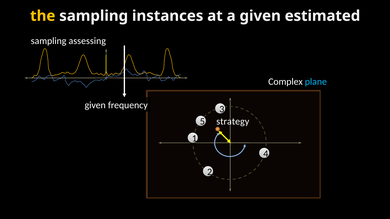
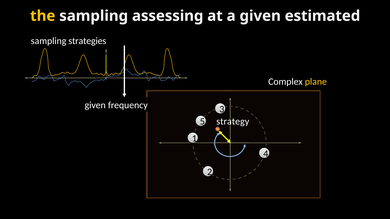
instances: instances -> assessing (168, 16)
assessing: assessing -> strategies (87, 41)
plane colour: light blue -> yellow (316, 82)
